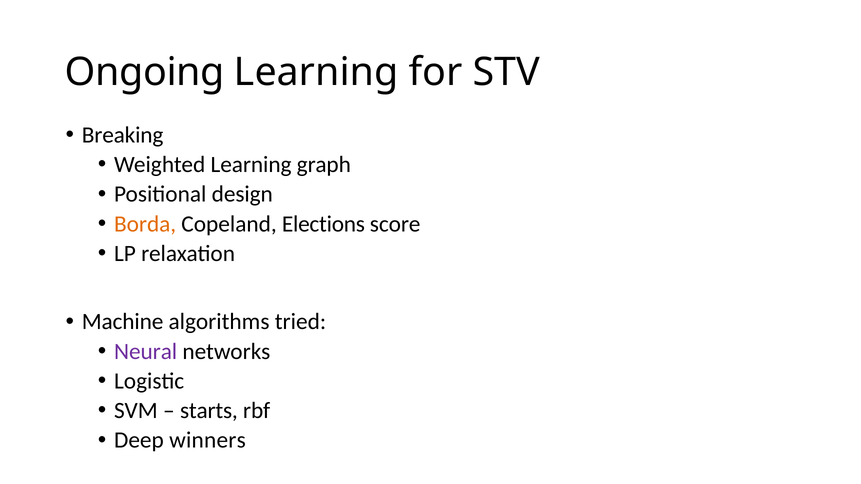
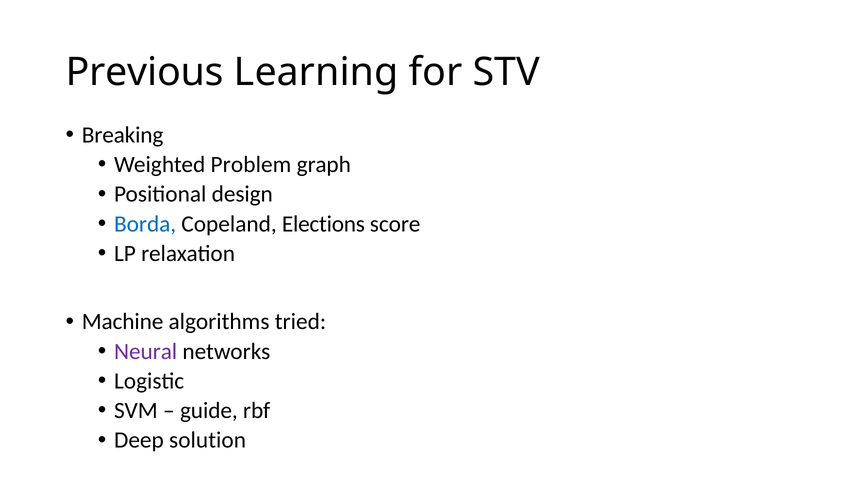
Ongoing: Ongoing -> Previous (145, 72)
Weighted Learning: Learning -> Problem (251, 165)
Borda colour: orange -> blue (145, 224)
starts: starts -> guide (209, 411)
winners: winners -> solution (208, 440)
